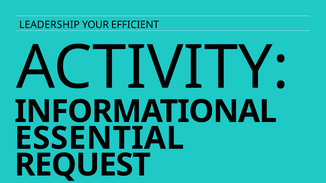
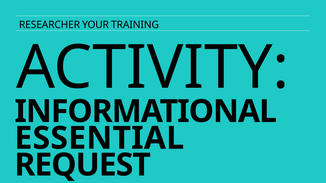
LEADERSHIP: LEADERSHIP -> RESEARCHER (50, 25)
EFFICIENT: EFFICIENT -> TRAINING (135, 25)
